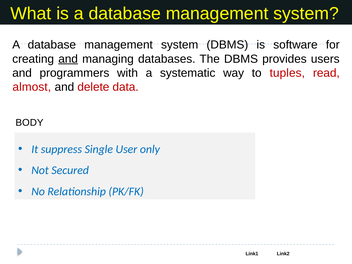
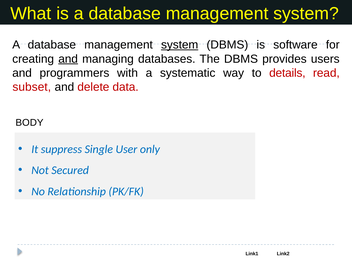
system underline: none -> present (180, 45)
tuples: tuples -> details (287, 73)
almost: almost -> subset (32, 87)
